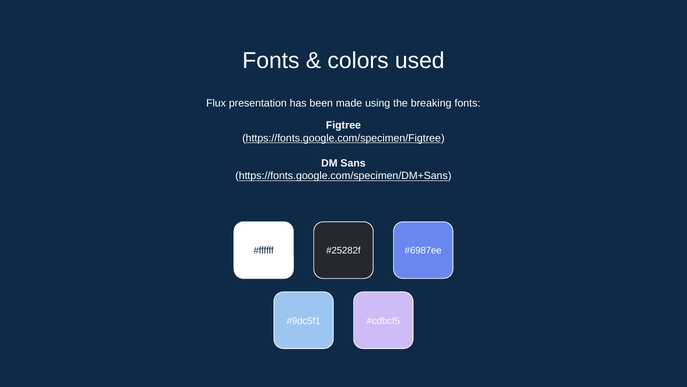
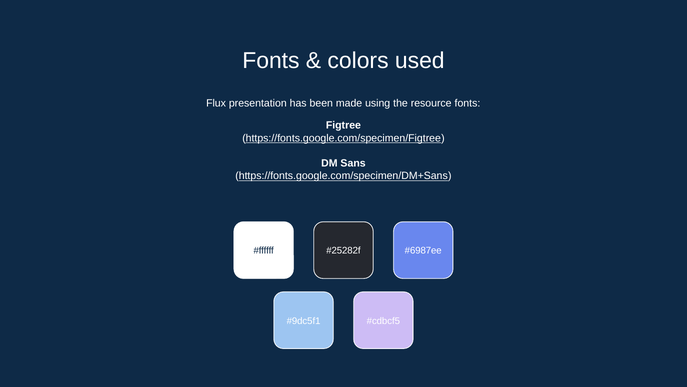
breaking: breaking -> resource (431, 103)
